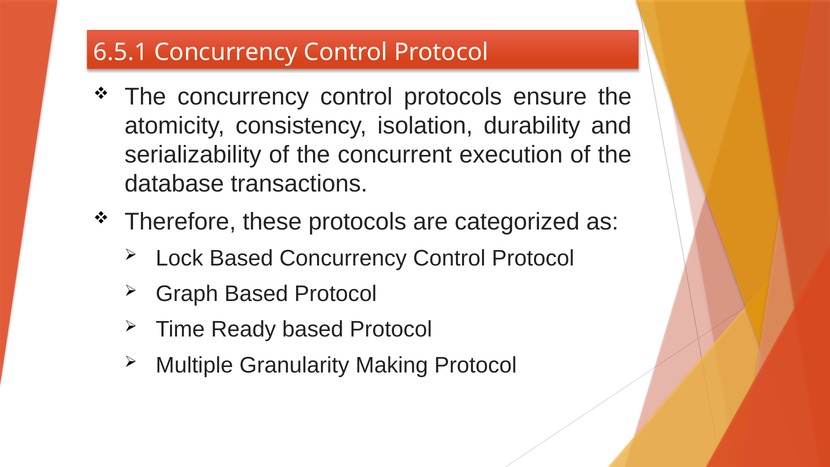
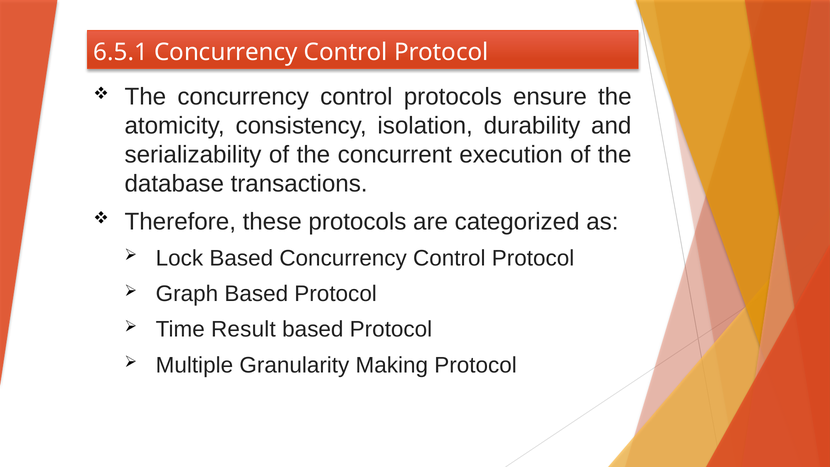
Ready: Ready -> Result (243, 329)
